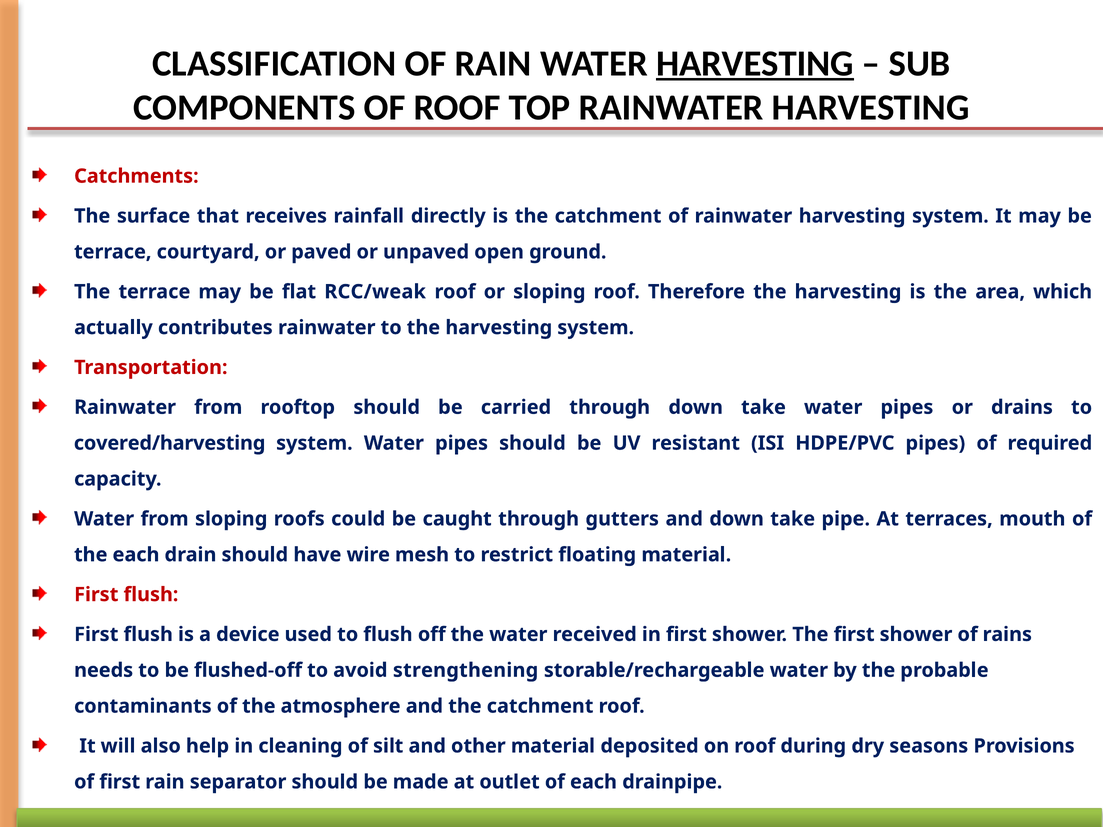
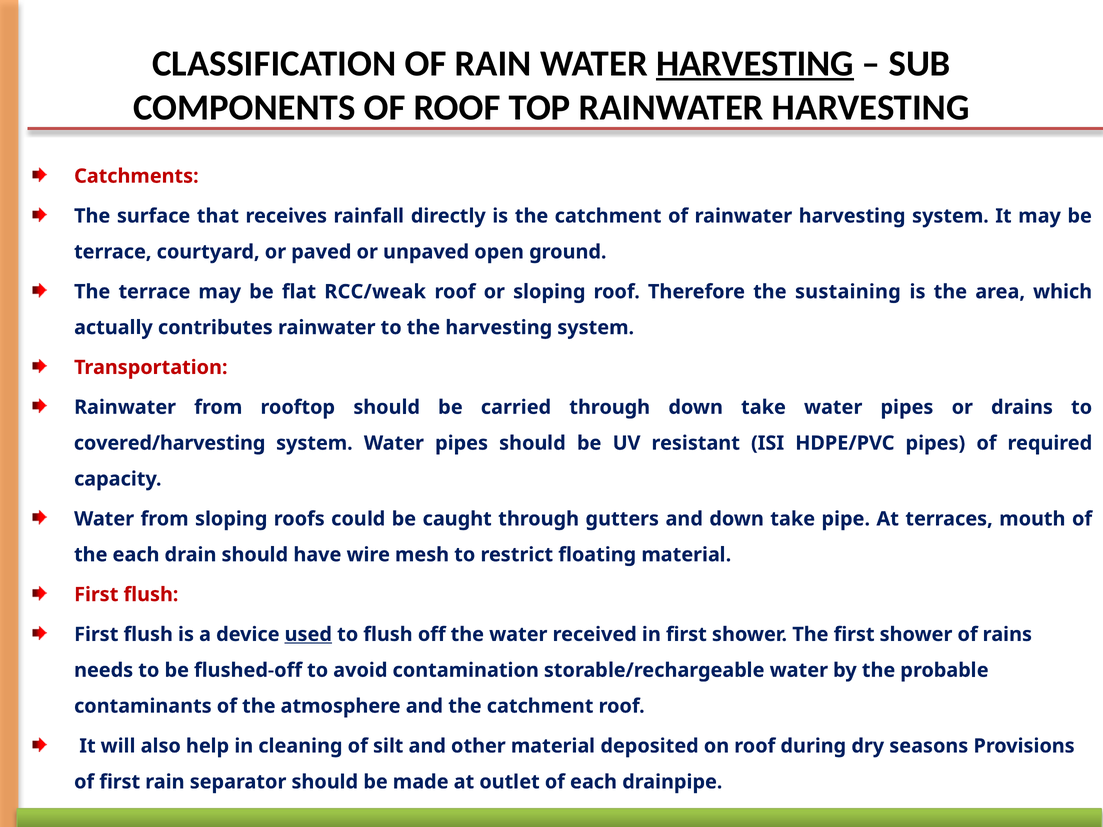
Therefore the harvesting: harvesting -> sustaining (848, 292)
used underline: none -> present (308, 635)
strengthening: strengthening -> contamination (466, 670)
